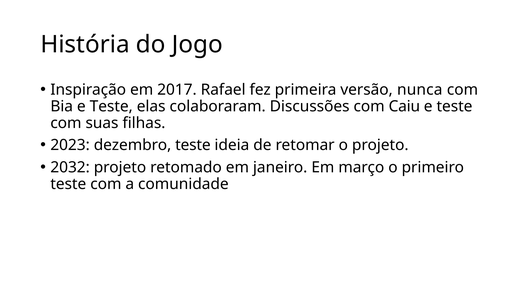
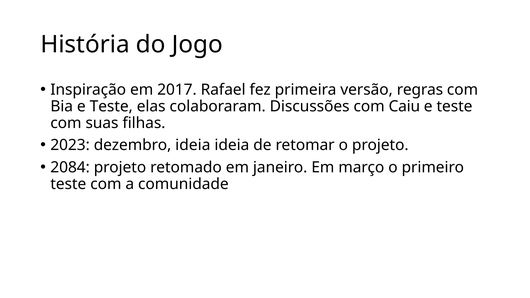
nunca: nunca -> regras (420, 90)
dezembro teste: teste -> ideia (193, 145)
2032: 2032 -> 2084 (70, 167)
